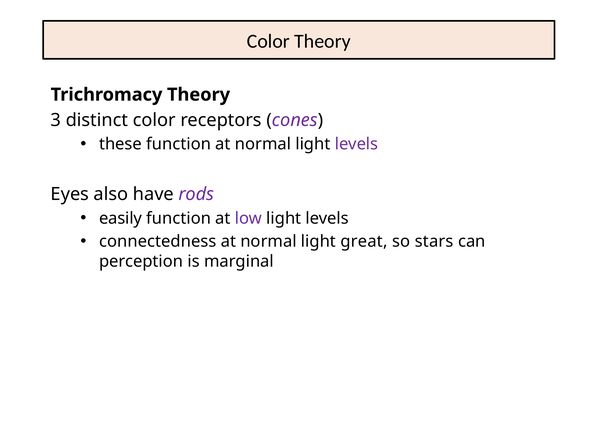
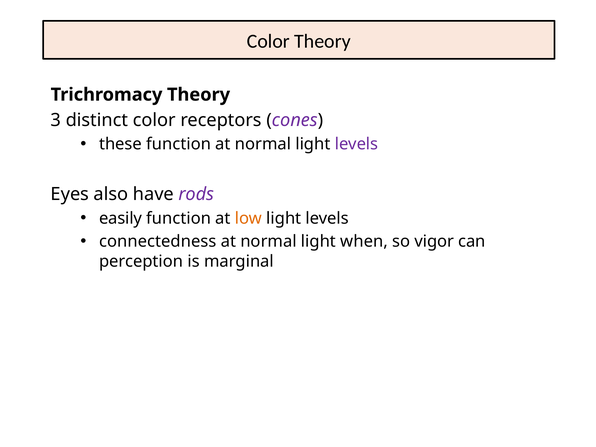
low colour: purple -> orange (248, 218)
great: great -> when (364, 242)
stars: stars -> vigor (434, 242)
